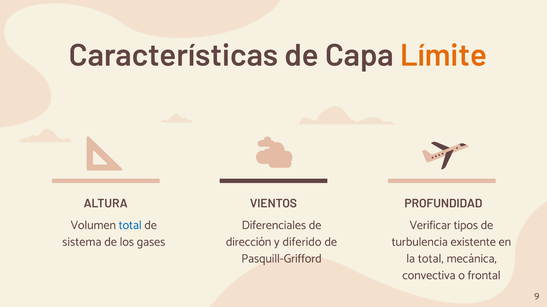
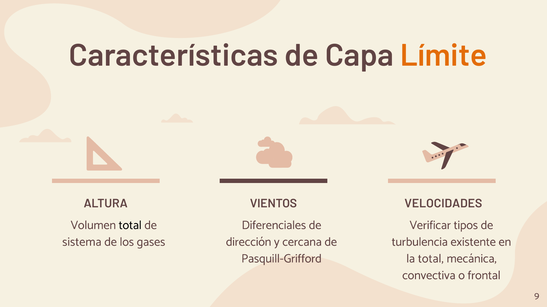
PROFUNDIDAD: PROFUNDIDAD -> VELOCIDADES (443, 204)
total colour: blue -> black (130, 226)
diferido: diferido -> cercana (302, 242)
